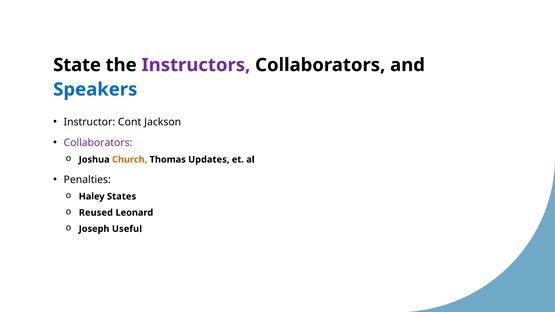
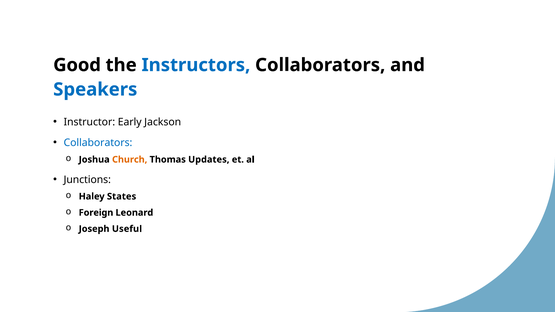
State: State -> Good (77, 65)
Instructors colour: purple -> blue (196, 65)
Cont: Cont -> Early (130, 122)
Collaborators colour: purple -> blue (98, 143)
Penalties: Penalties -> Junctions (87, 180)
Reused: Reused -> Foreign (96, 213)
